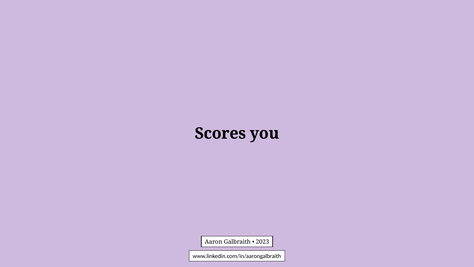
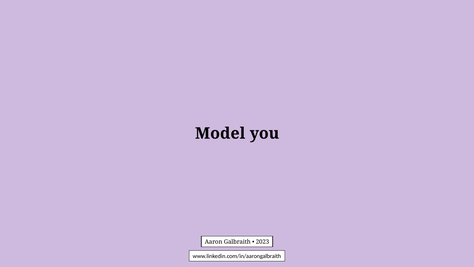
Scores: Scores -> Model (220, 133)
